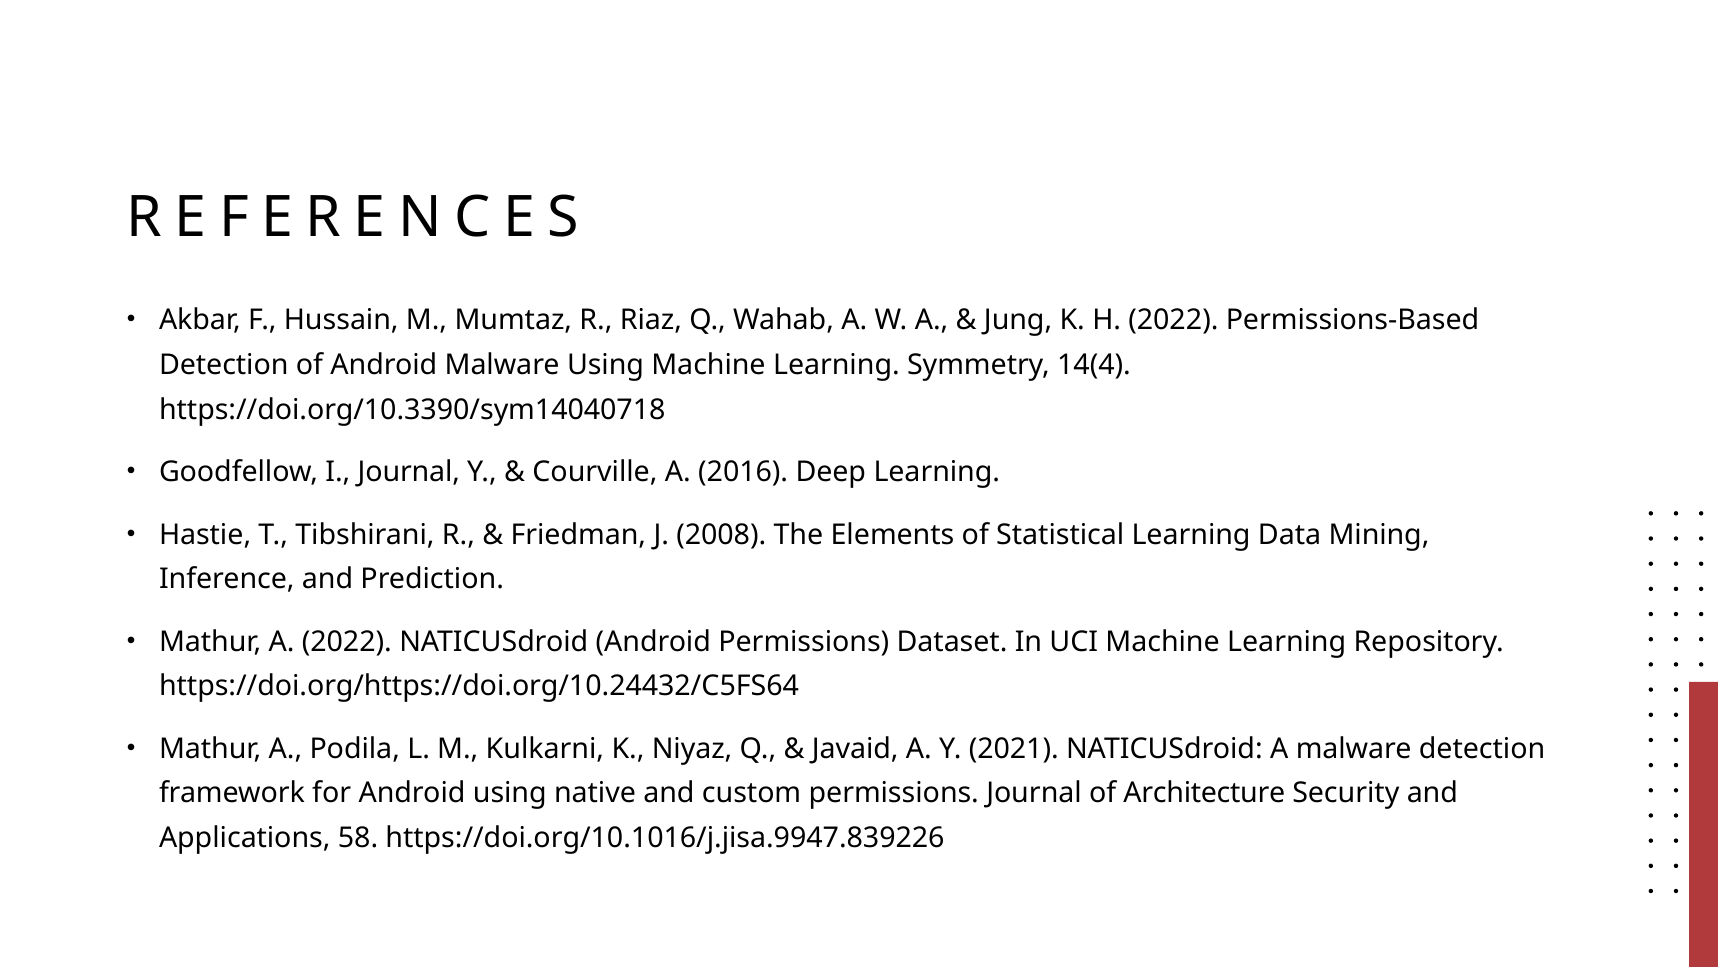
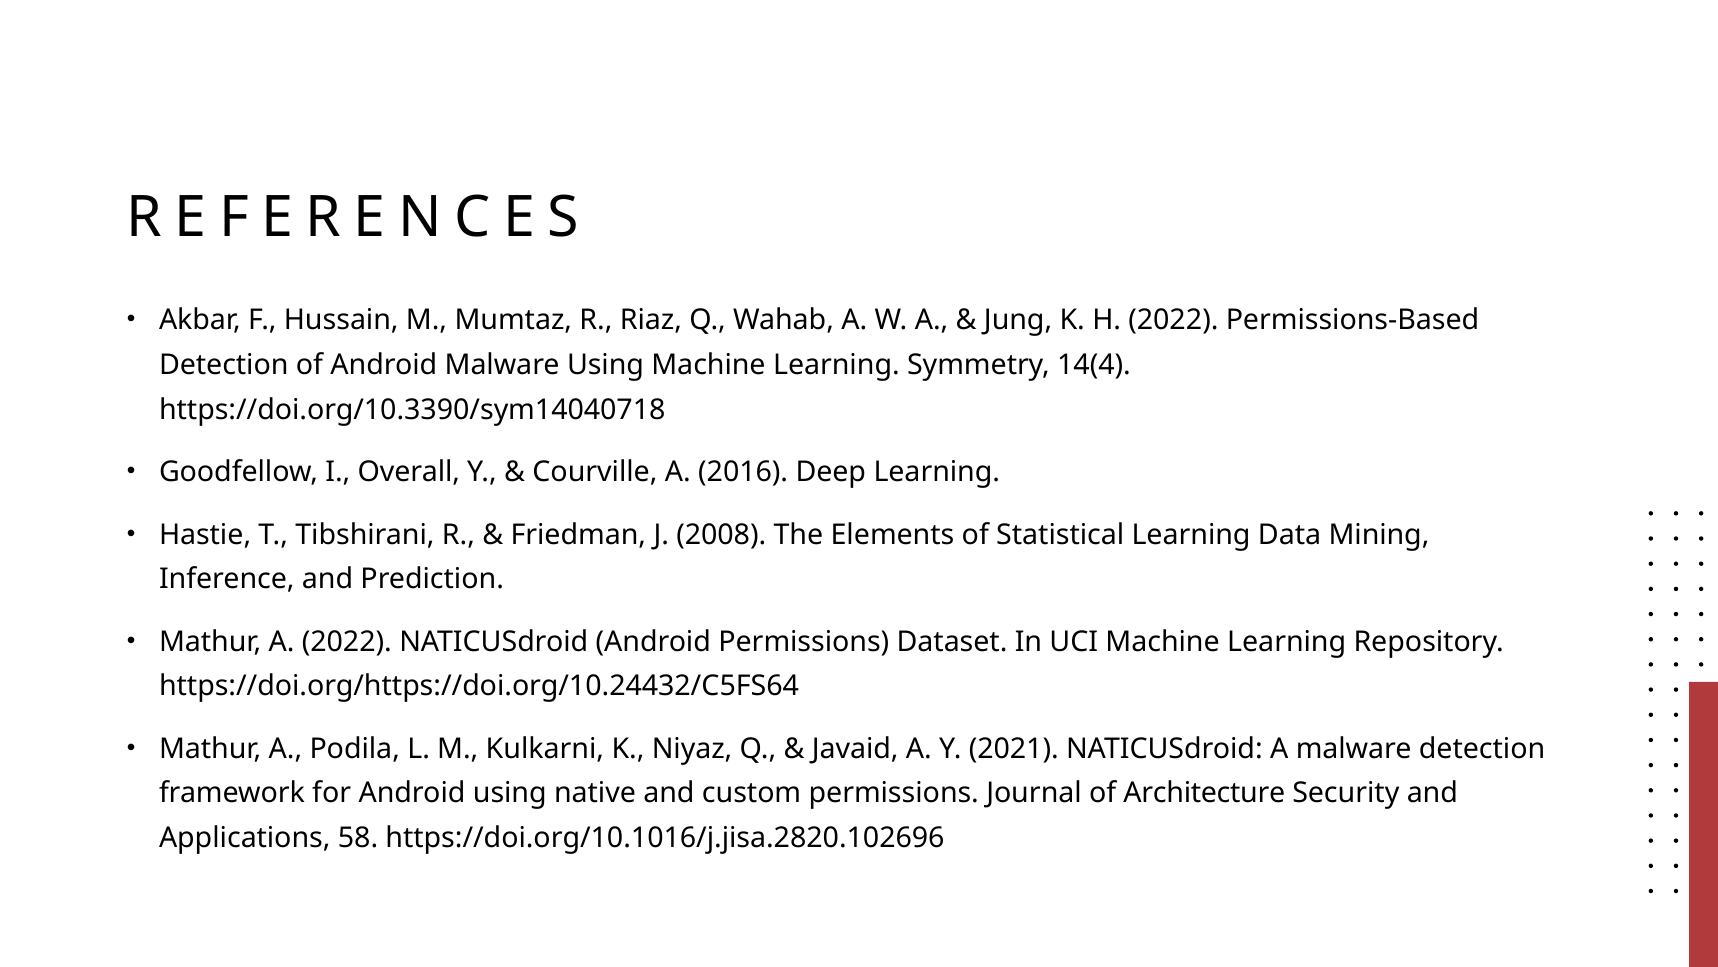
I Journal: Journal -> Overall (409, 472)
https://doi.org/10.1016/j.jisa.9947.839226: https://doi.org/10.1016/j.jisa.9947.839226 -> https://doi.org/10.1016/j.jisa.2820.102696 (665, 837)
